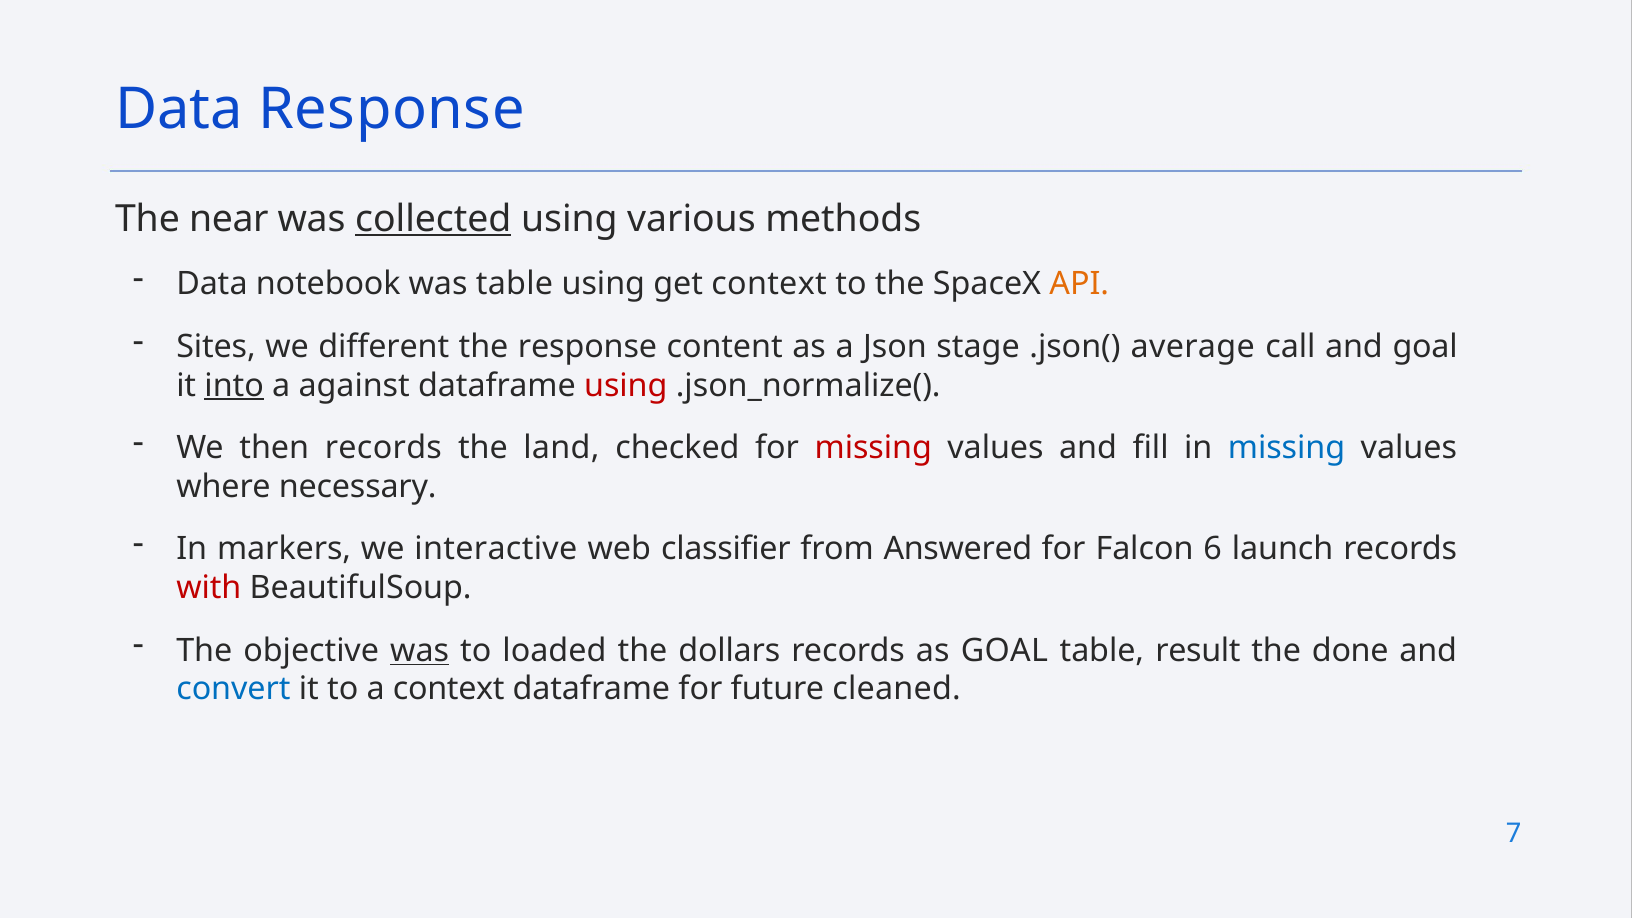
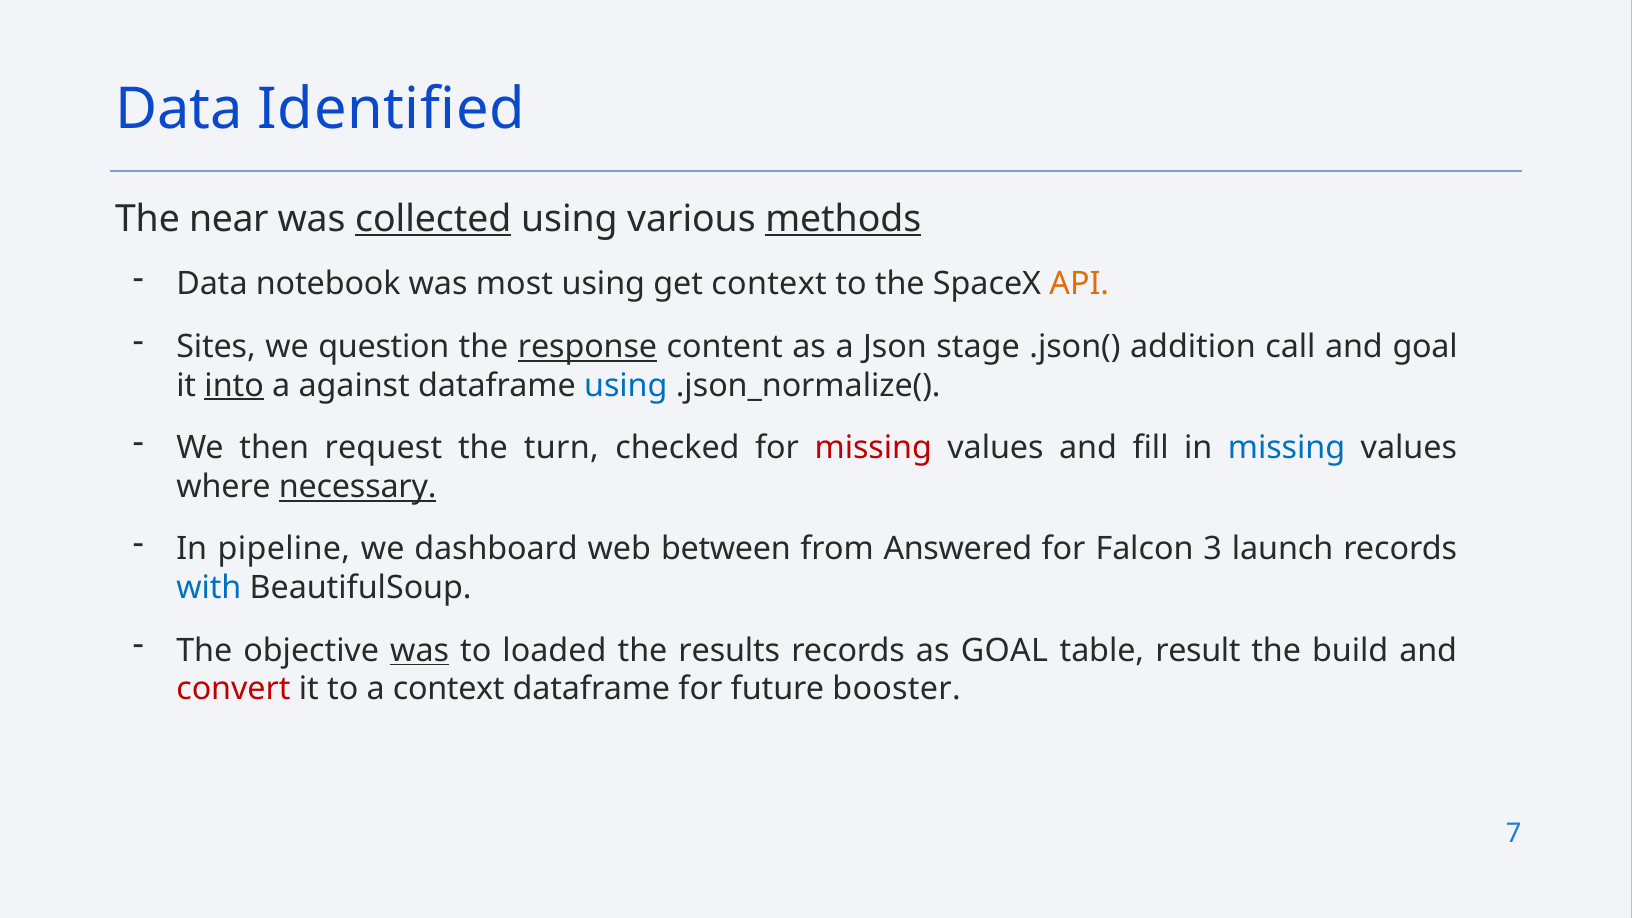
Data Response: Response -> Identified (391, 109)
methods underline: none -> present (843, 219)
was table: table -> most (515, 284)
different: different -> question (384, 347)
response underline: none -> present (588, 347)
average: average -> addition (1193, 347)
using colour: red -> blue (626, 385)
then records: records -> request (383, 448)
land: land -> turn (561, 448)
necessary underline: none -> present (358, 487)
markers: markers -> pipeline (284, 549)
interactive: interactive -> dashboard (496, 549)
classifier: classifier -> between (726, 549)
6: 6 -> 3 (1213, 549)
with colour: red -> blue (209, 588)
dollars: dollars -> results (729, 651)
done: done -> build (1350, 651)
convert colour: blue -> red (233, 689)
cleaned: cleaned -> booster (897, 689)
